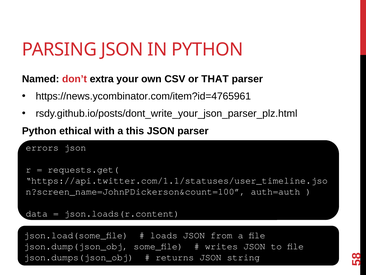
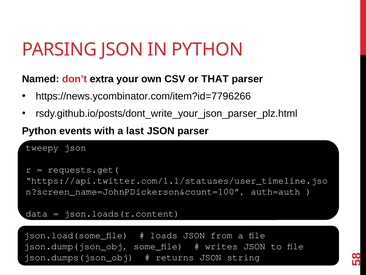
https://news.ycombinator.com/item?id=4765961: https://news.ycombinator.com/item?id=4765961 -> https://news.ycombinator.com/item?id=7796266 (143, 96)
ethical: ethical -> events (75, 131)
this: this -> last (135, 131)
errors: errors -> tweepy (42, 147)
